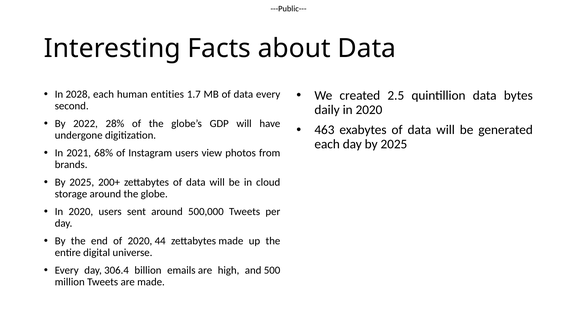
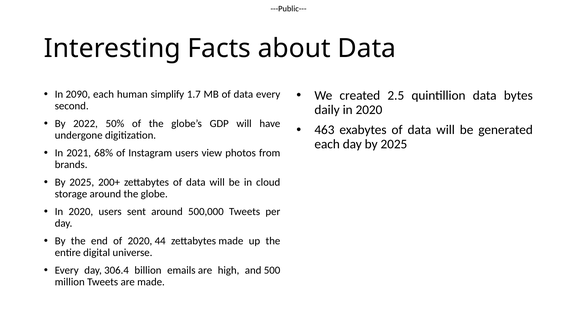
2028: 2028 -> 2090 (78, 94)
entities: entities -> simplify (167, 94)
28%: 28% -> 50% (115, 124)
